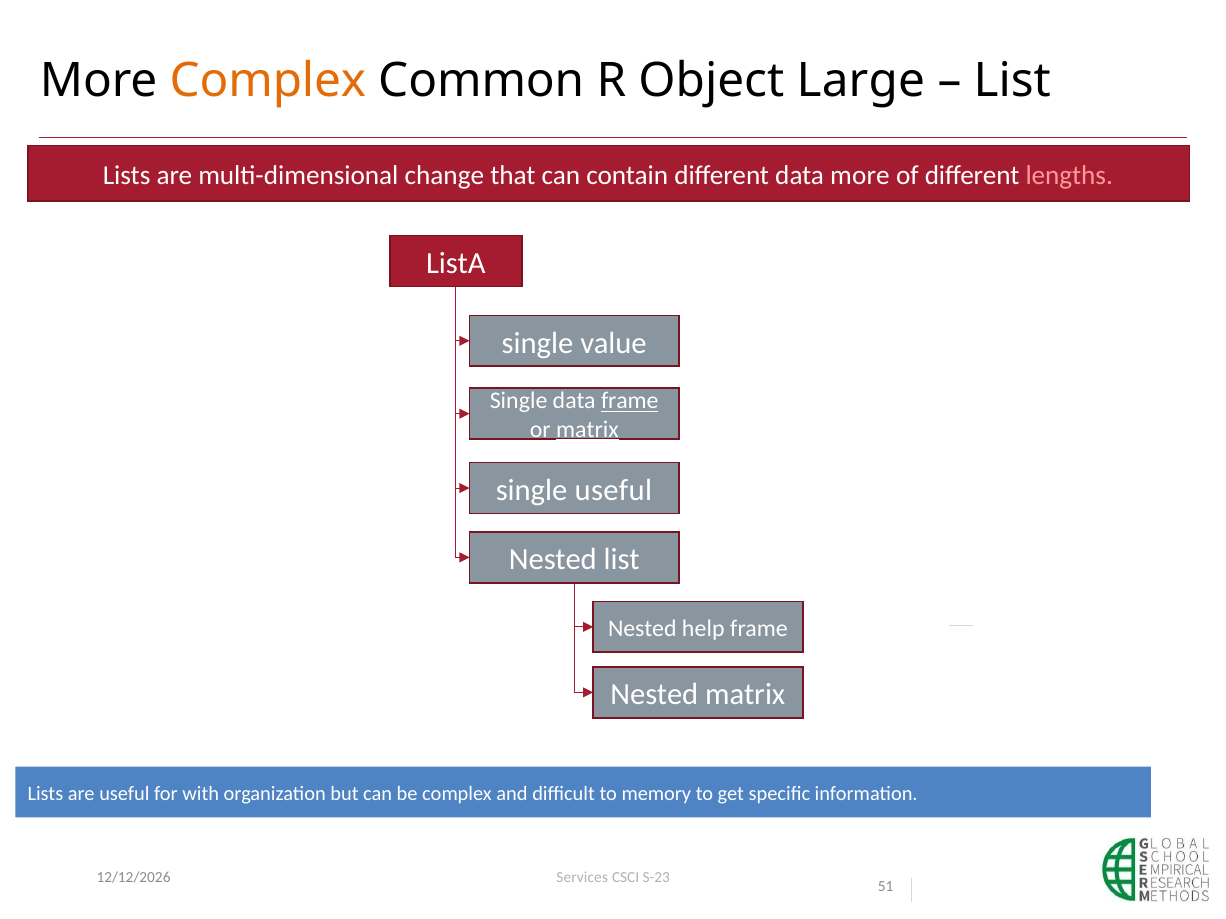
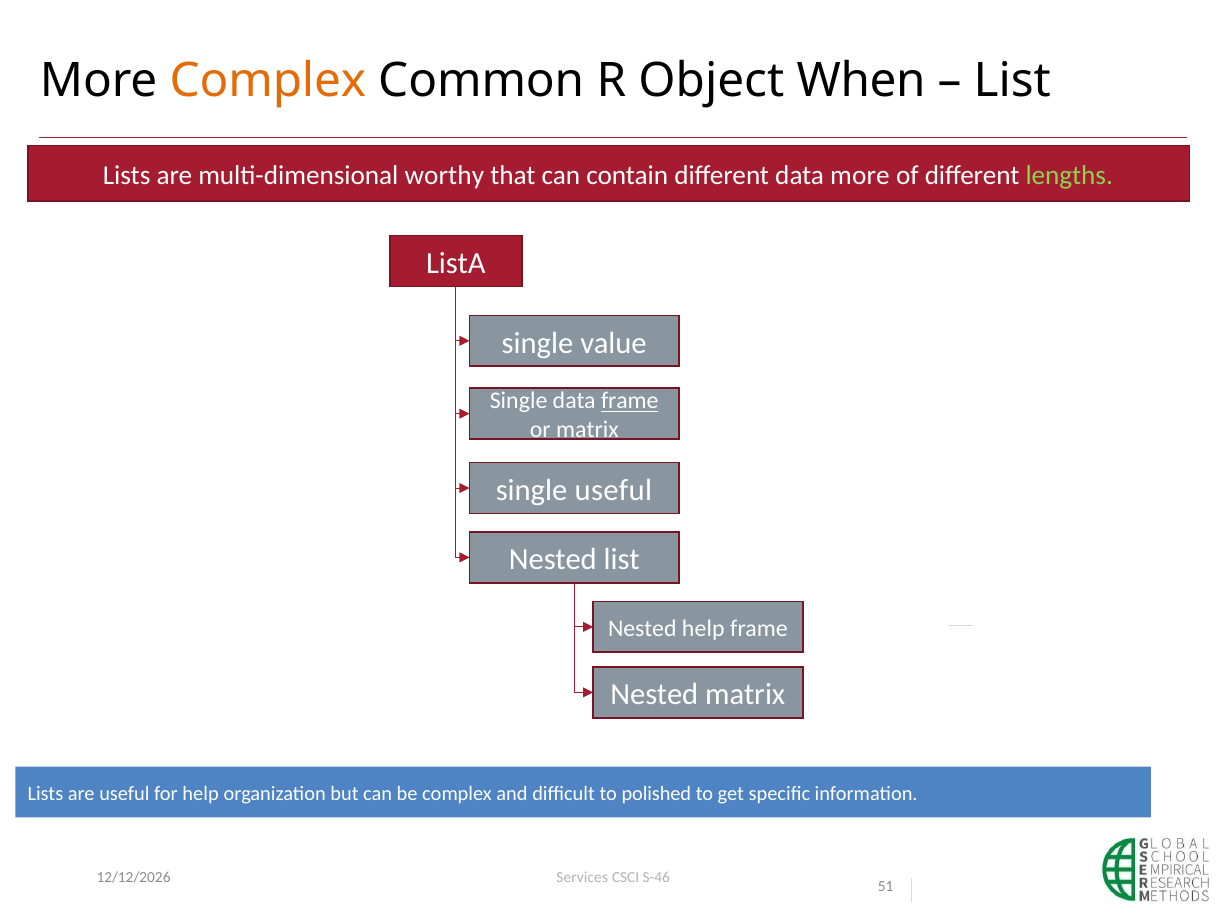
Large: Large -> When (861, 80)
change: change -> worthy (444, 175)
lengths colour: pink -> light green (1069, 175)
matrix underline: present -> none (587, 430)
for with: with -> help (201, 794)
memory: memory -> polished (656, 794)
S-23: S-23 -> S-46 (656, 878)
